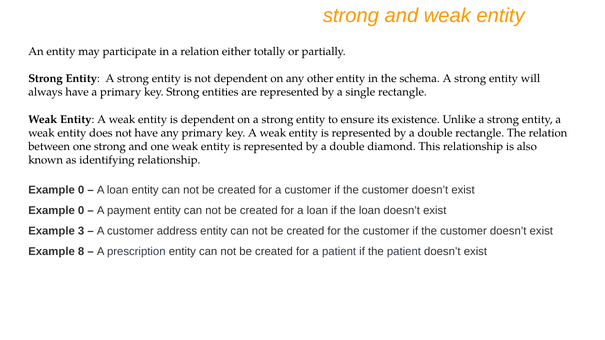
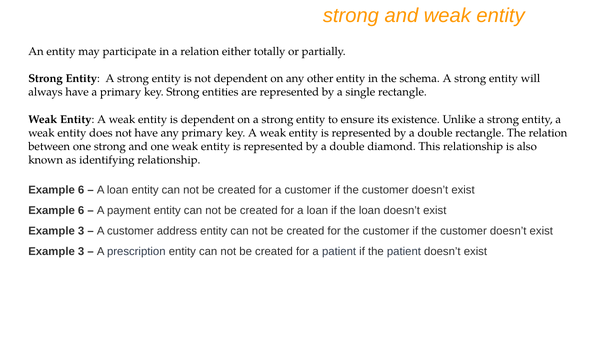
0: 0 -> 6 (81, 190)
0: 0 -> 6 (81, 211)
8: 8 -> 3 (81, 252)
